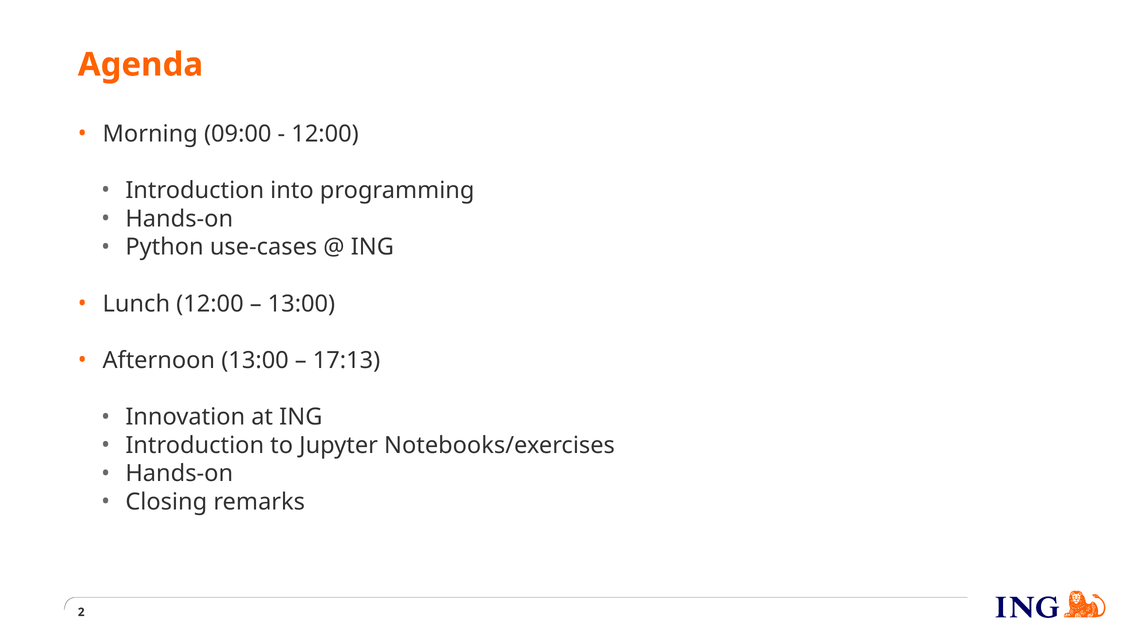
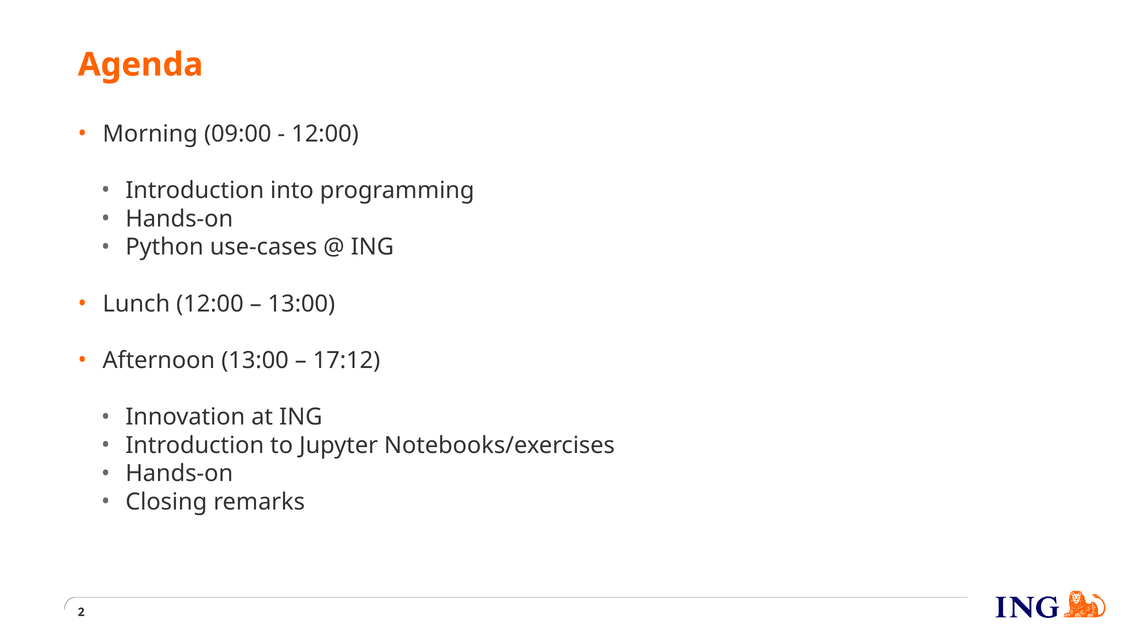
17:13: 17:13 -> 17:12 (347, 360)
